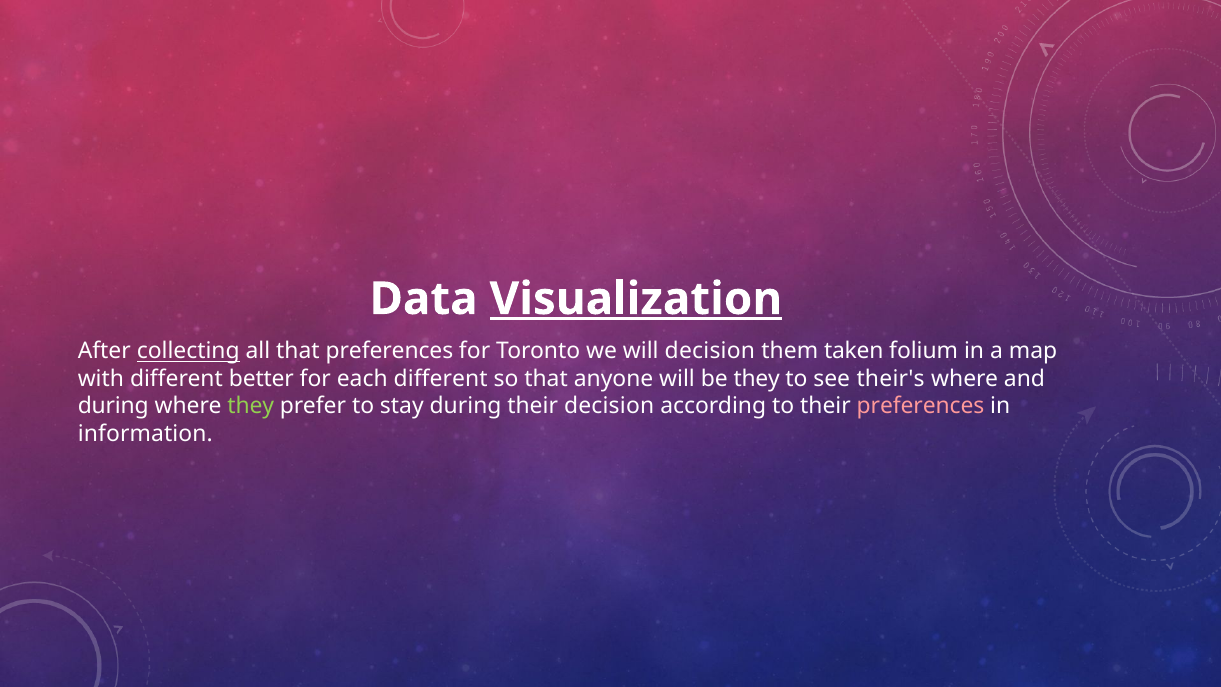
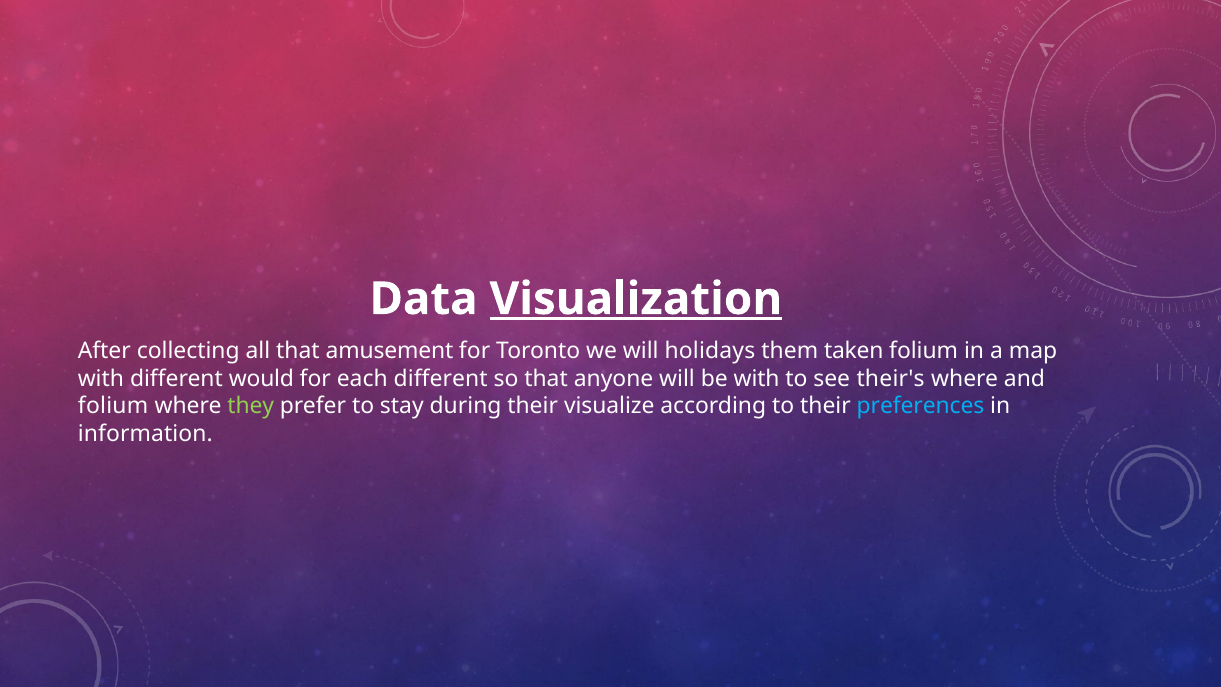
collecting underline: present -> none (188, 351)
that preferences: preferences -> amusement (389, 351)
will decision: decision -> holidays (710, 351)
better: better -> would (261, 379)
be they: they -> with (757, 379)
during: during -> folium (113, 406)
their decision: decision -> visualize (609, 406)
preferences colour: pink -> light blue (921, 406)
